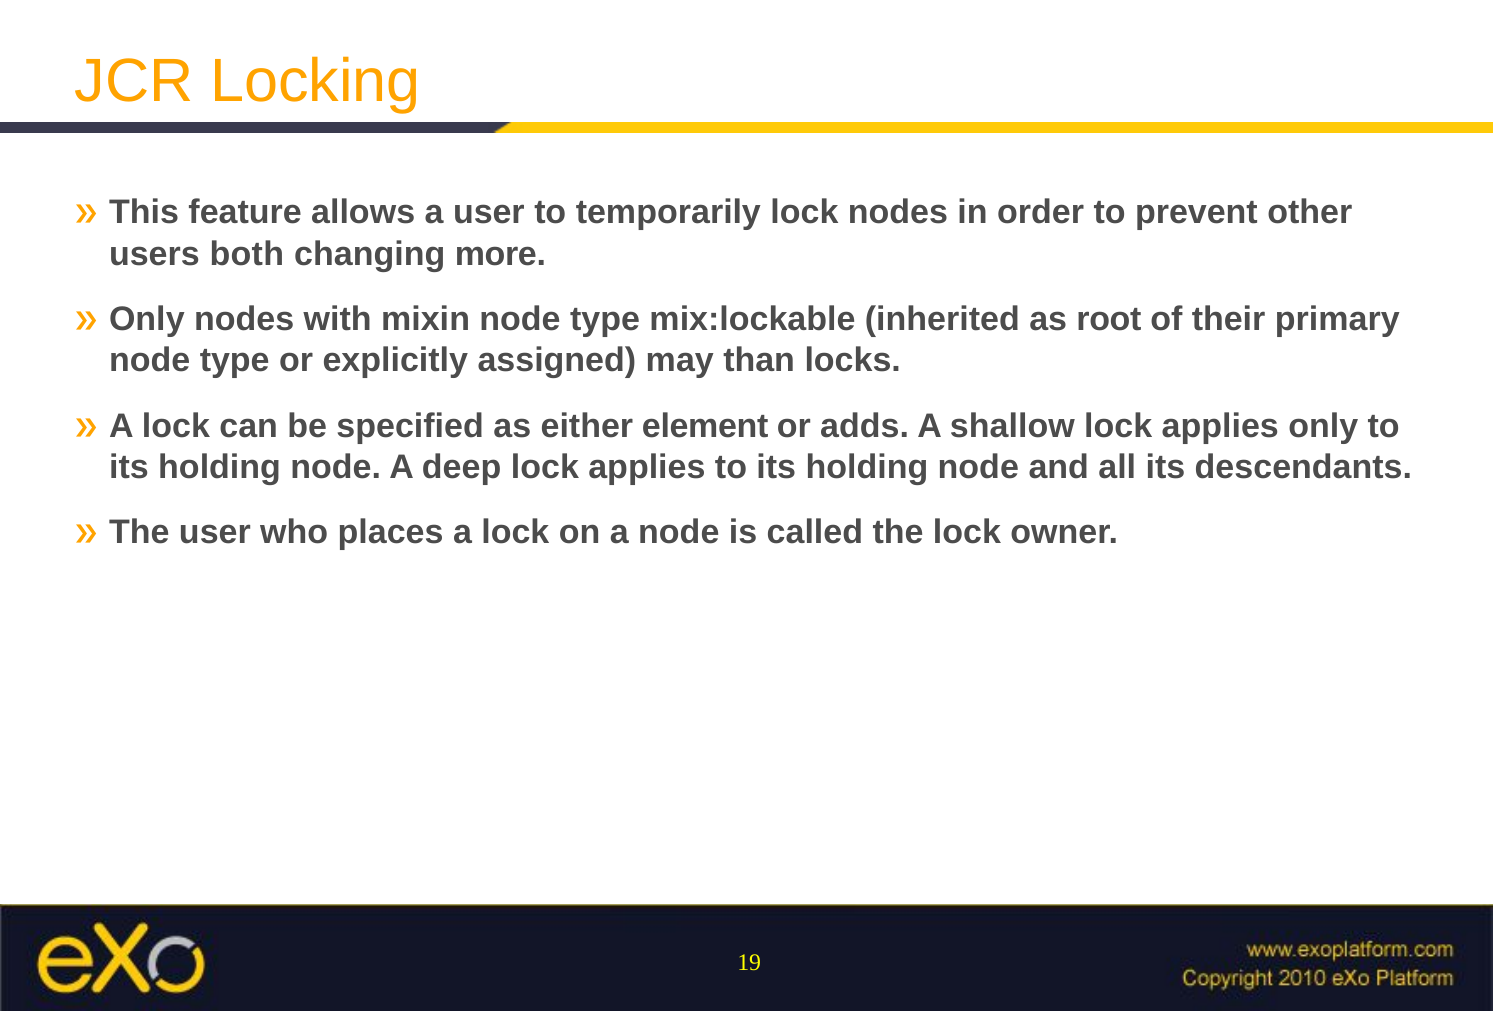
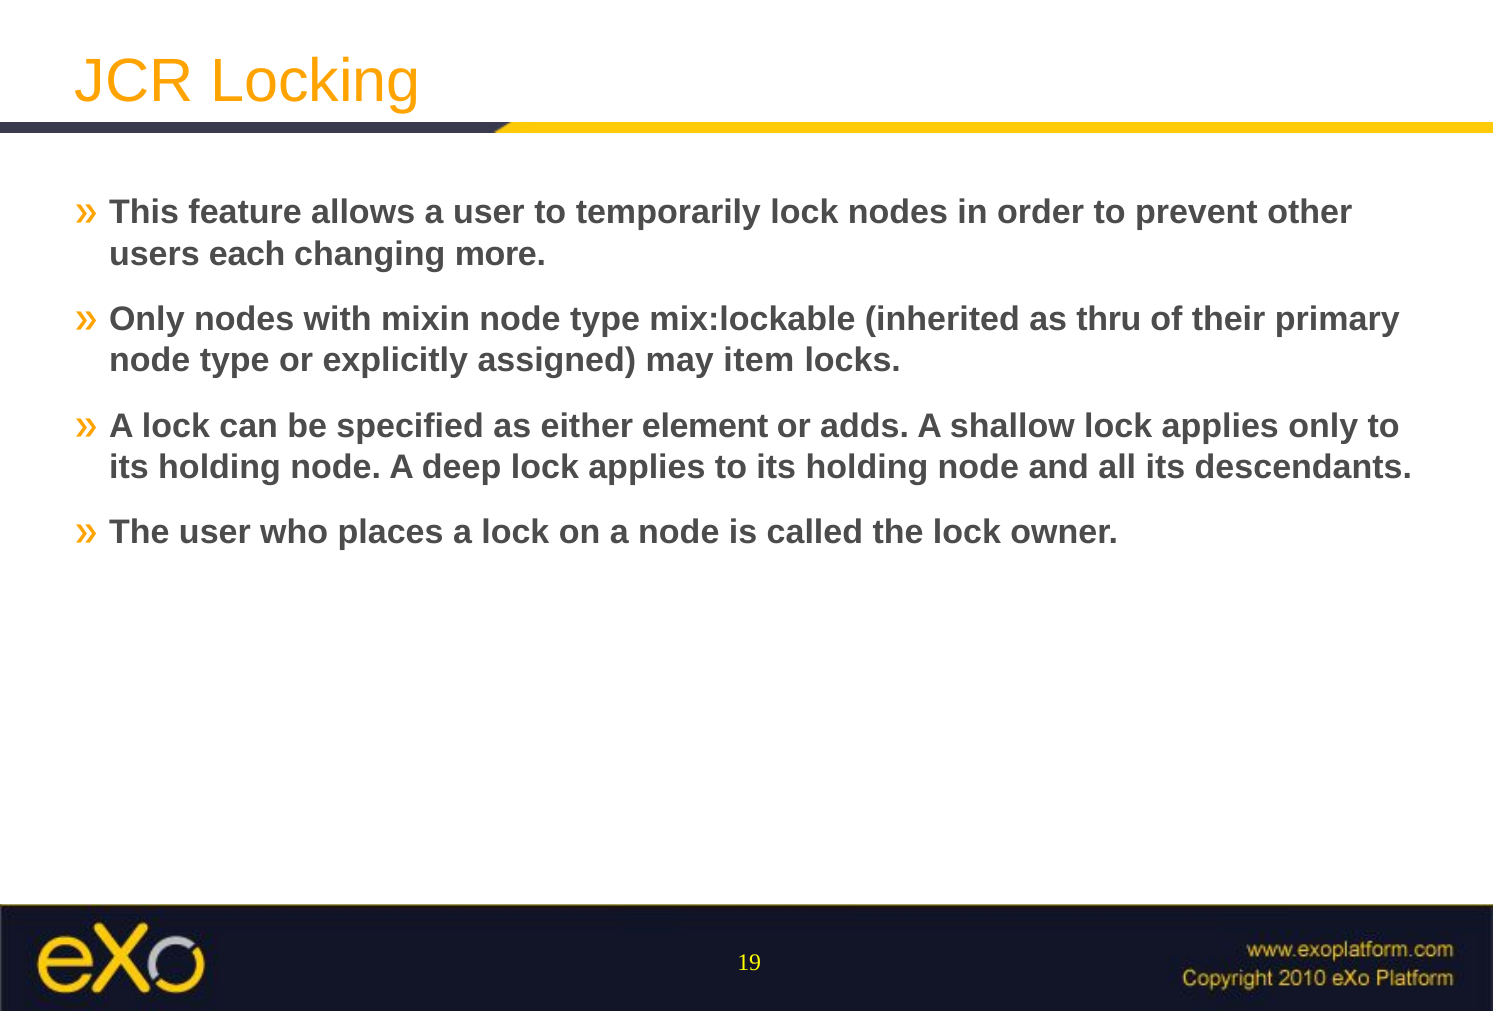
both: both -> each (247, 254)
root: root -> thru (1109, 319)
than: than -> item (759, 361)
